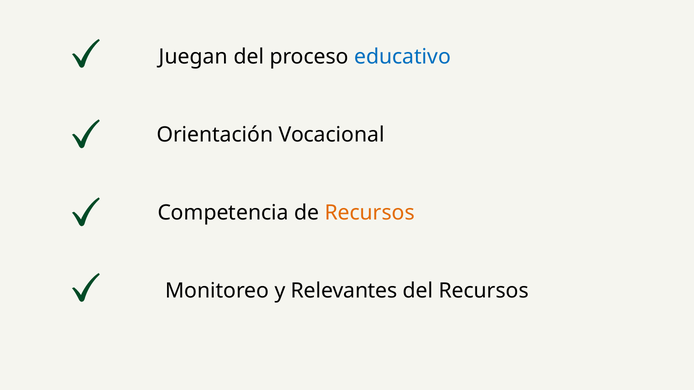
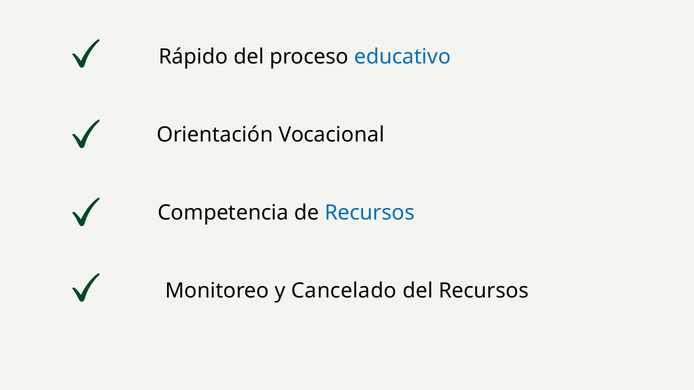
Juegan: Juegan -> Rápido (193, 57)
Recursos colour: orange -> blue (370, 213)
Relevantes: Relevantes -> Cancelado (344, 291)
